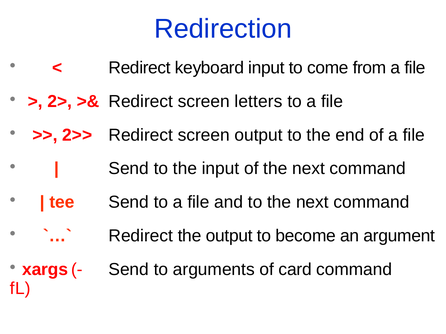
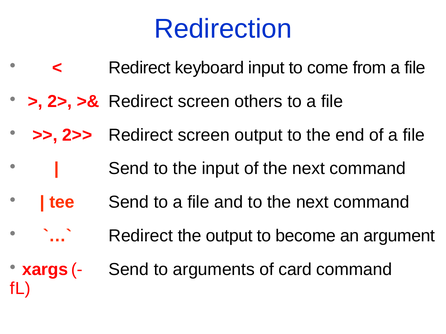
letters: letters -> others (259, 102)
